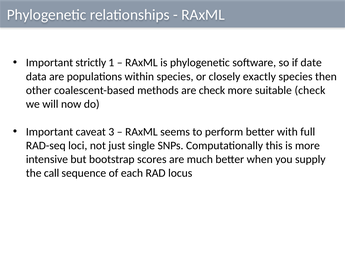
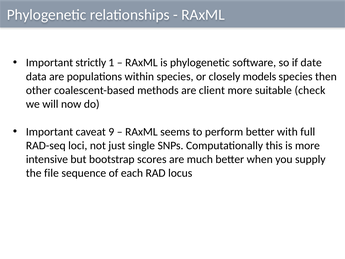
exactly: exactly -> models (259, 76)
are check: check -> client (212, 90)
3: 3 -> 9 (111, 132)
call: call -> file (51, 173)
